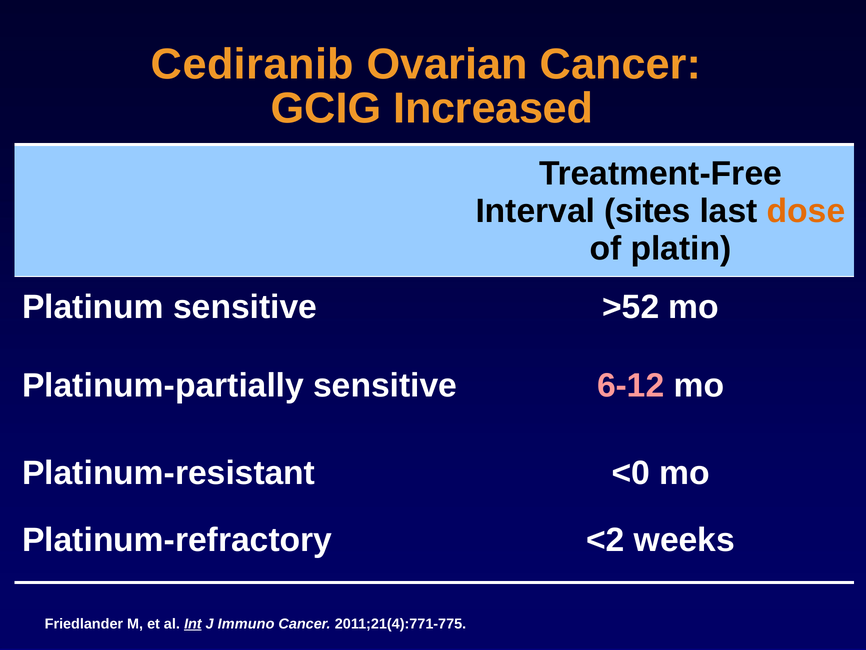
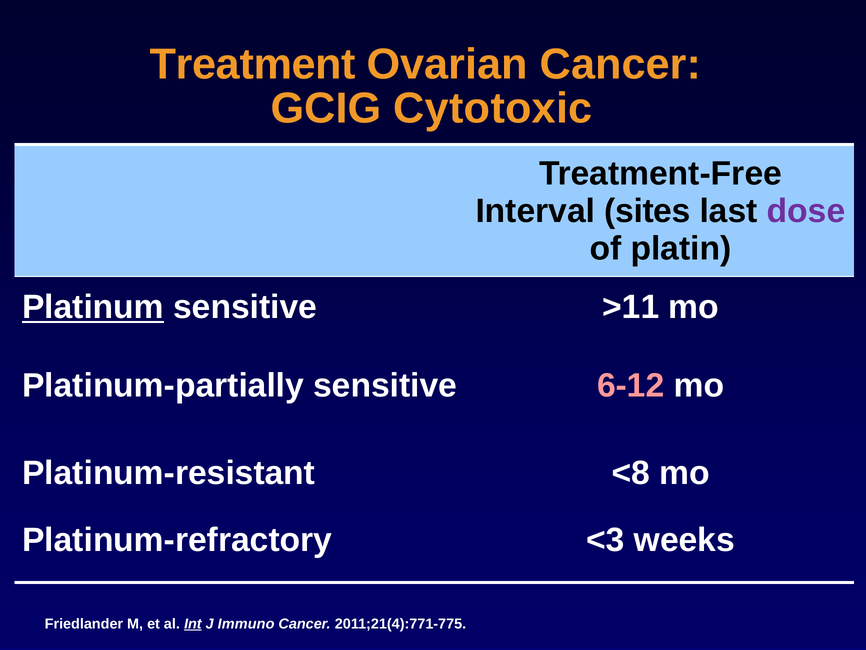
Cediranib: Cediranib -> Treatment (253, 64)
Increased: Increased -> Cytotoxic (493, 109)
dose colour: orange -> purple (806, 211)
Platinum underline: none -> present (93, 307)
>52: >52 -> >11 (631, 307)
<0: <0 -> <8 (631, 473)
<2: <2 -> <3 (606, 540)
